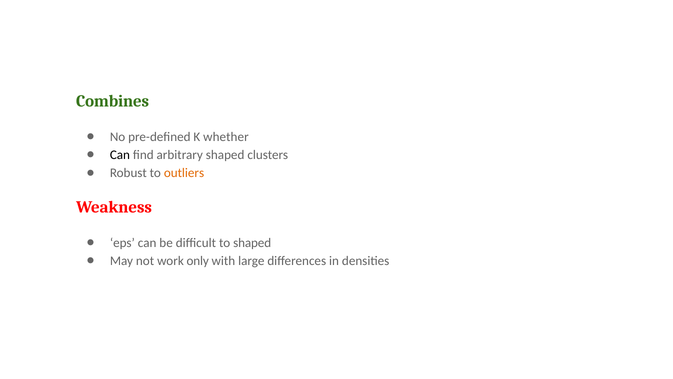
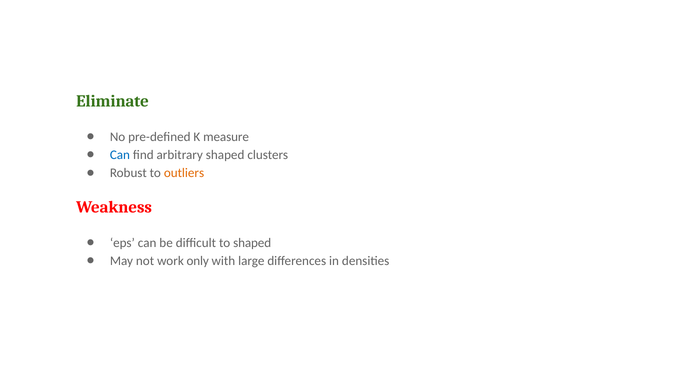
Combines: Combines -> Eliminate (113, 101)
whether: whether -> measure (226, 137)
Can colour: black -> blue (120, 155)
